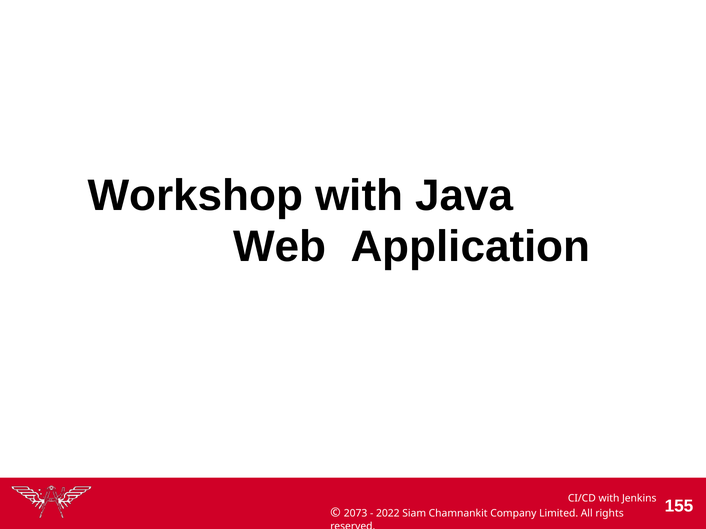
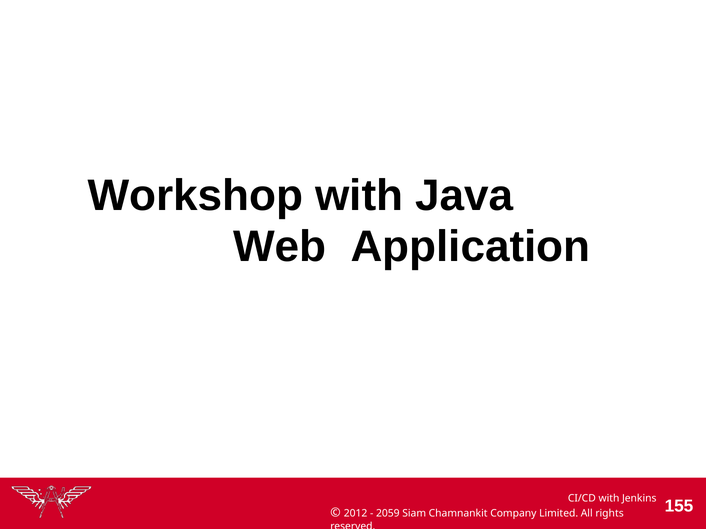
2073: 2073 -> 2012 (356, 514)
2022: 2022 -> 2059 (388, 514)
